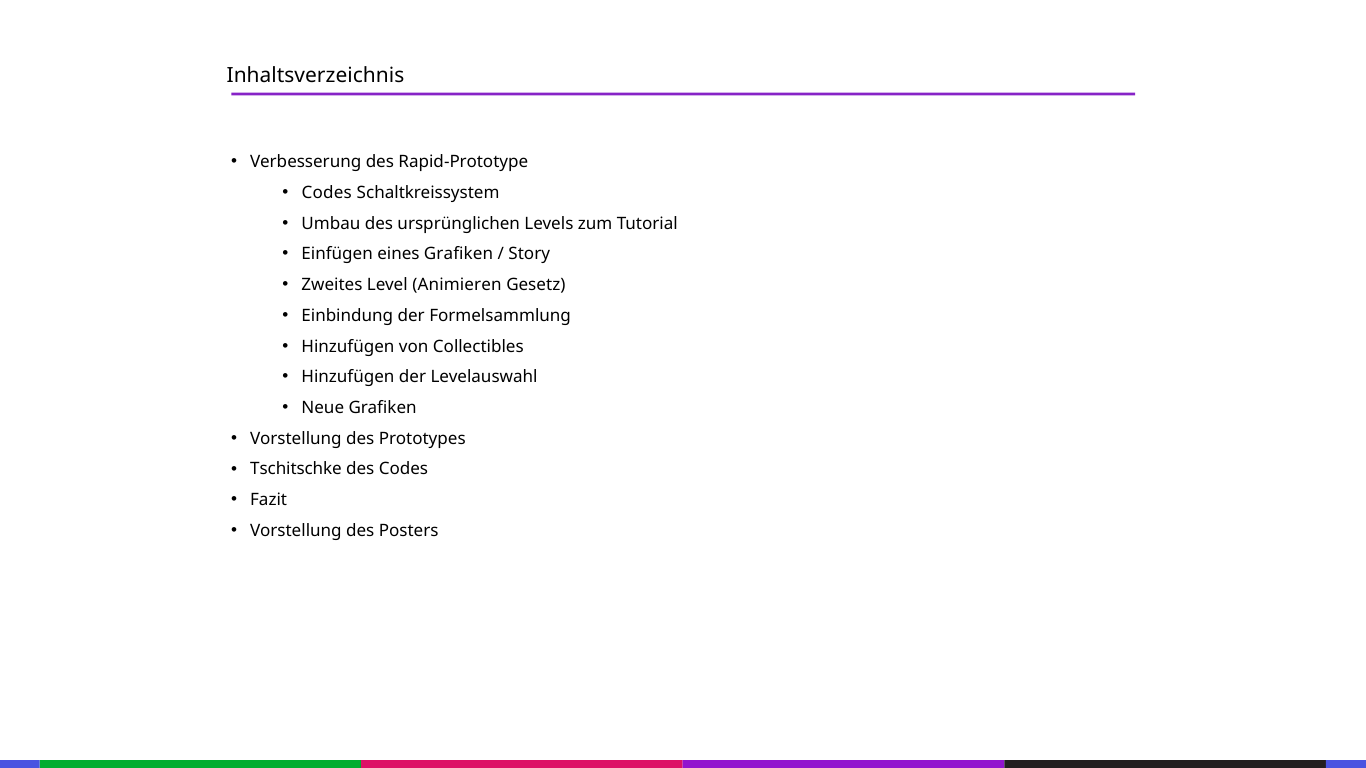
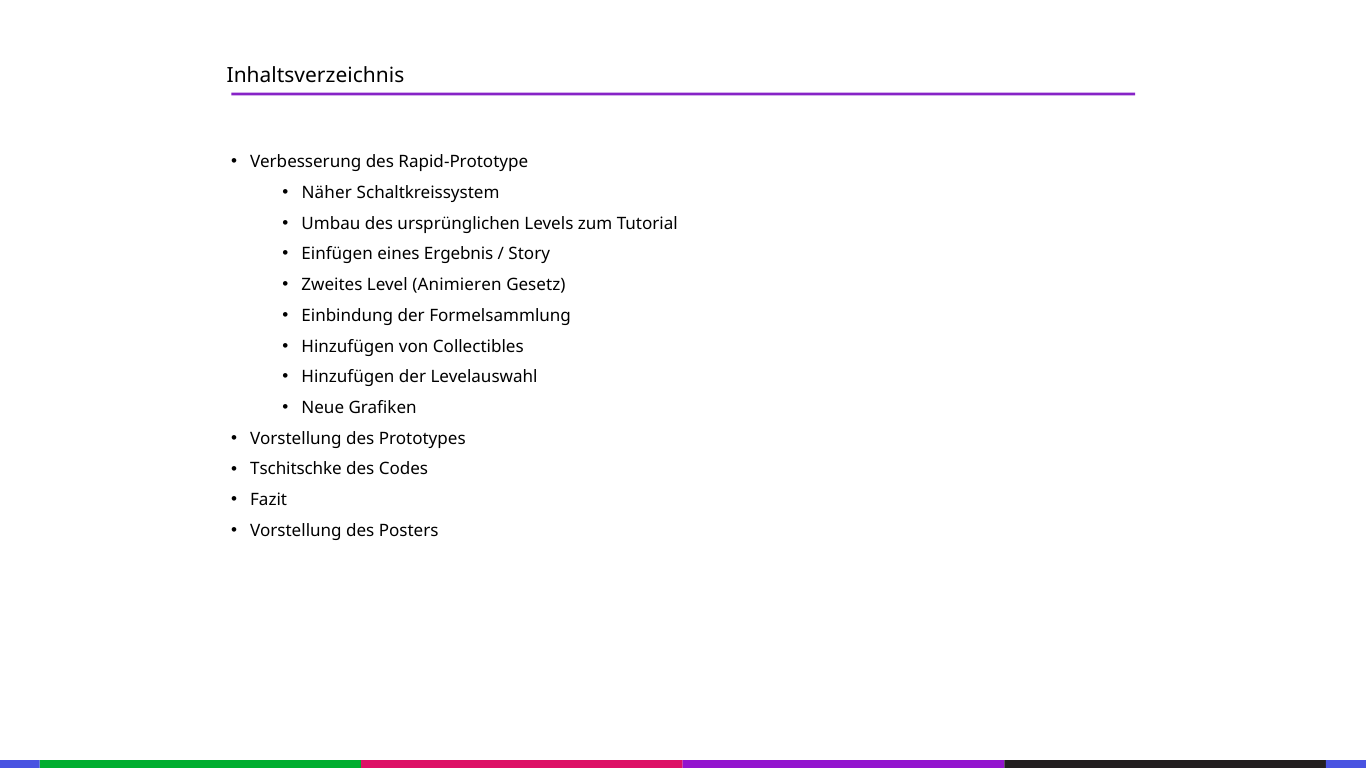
Codes: Codes -> Näher (327, 193)
eines Grafiken: Grafiken -> Ergebnis (459, 254)
